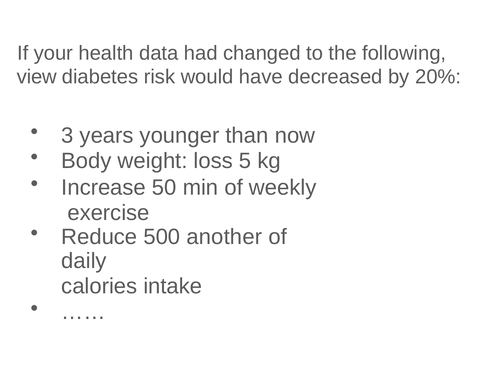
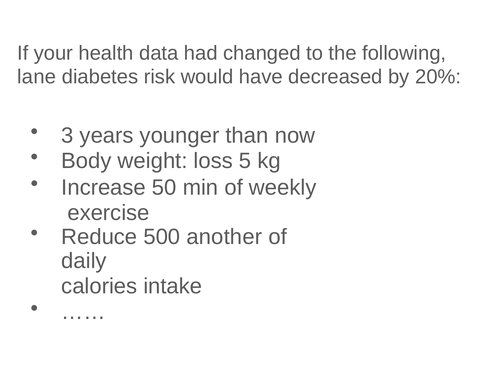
view: view -> lane (37, 77)
